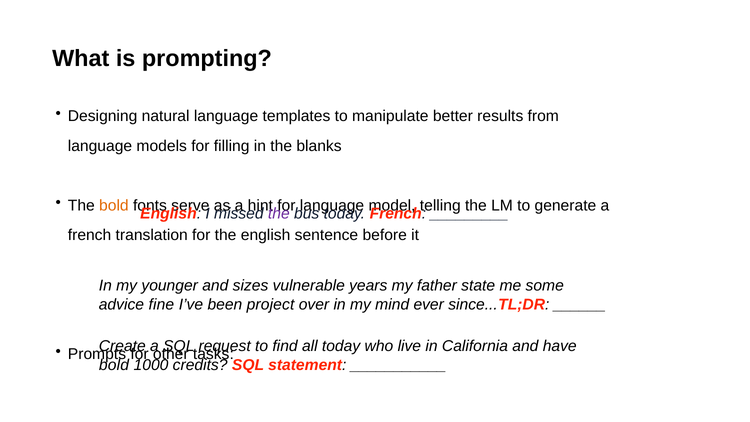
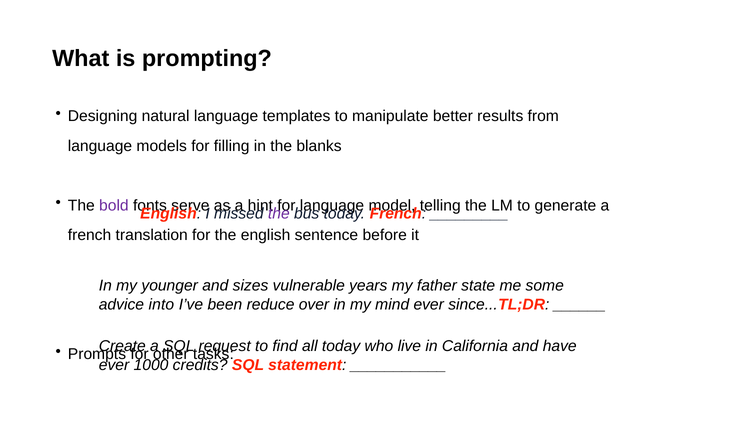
bold colour: orange -> purple (114, 205)
fine: fine -> into (161, 304)
project: project -> reduce (271, 304)
bold: bold -> ever (114, 365)
